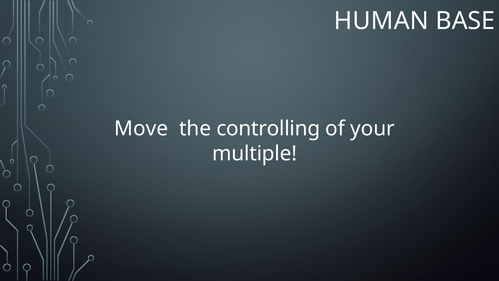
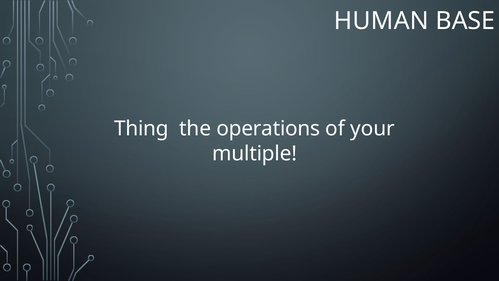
Move: Move -> Thing (141, 128)
controlling: controlling -> operations (268, 128)
